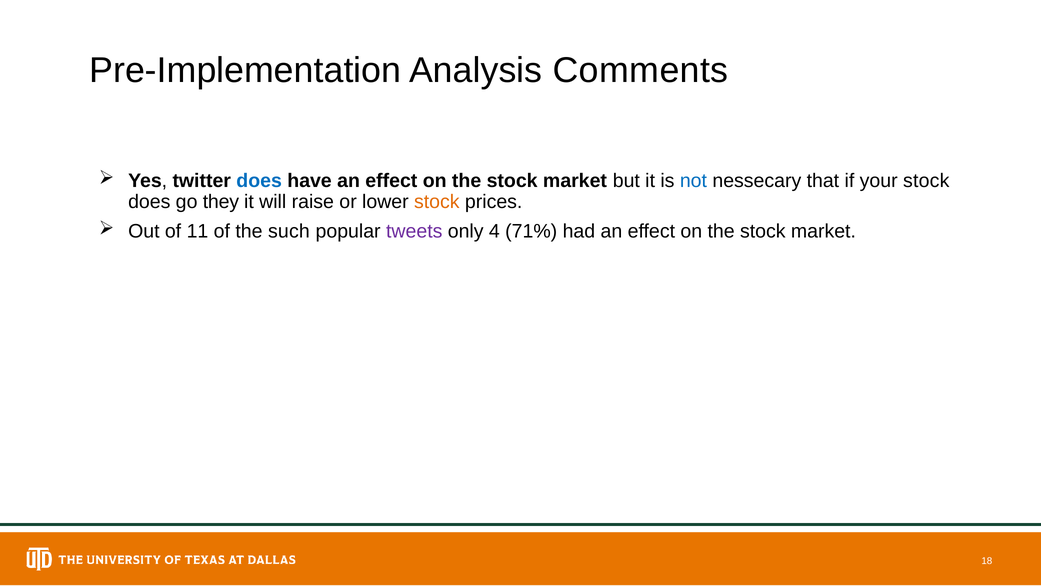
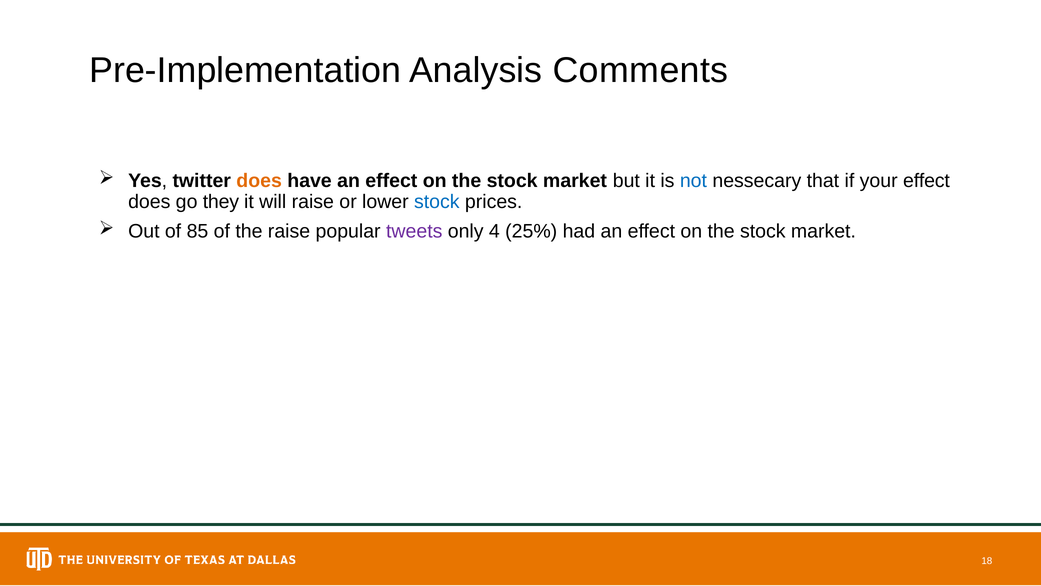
does colour: blue -> orange (259, 181)
your stock: stock -> effect (926, 181)
stock colour: orange -> blue (437, 202)
11: 11 -> 85 (197, 231)
the such: such -> raise (289, 231)
71%: 71% -> 25% (531, 231)
